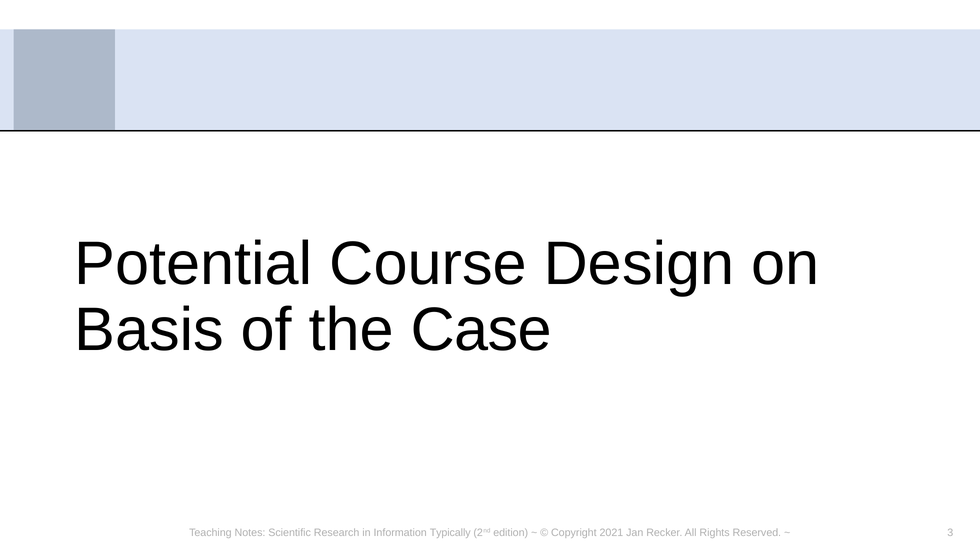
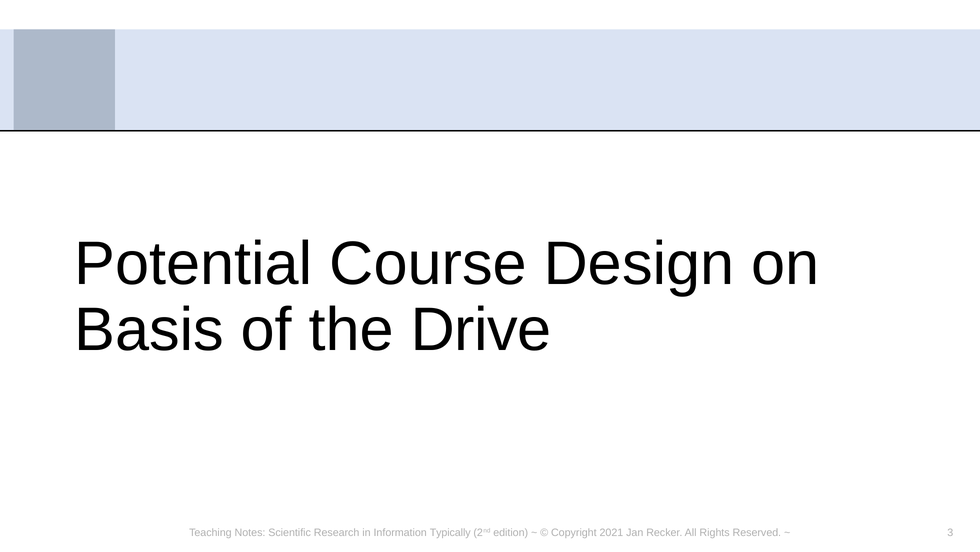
Case: Case -> Drive (481, 330)
